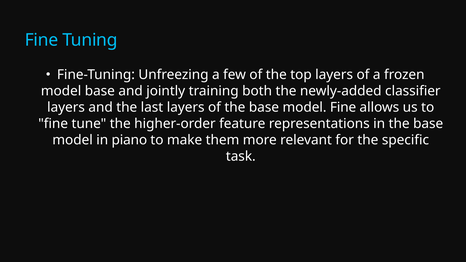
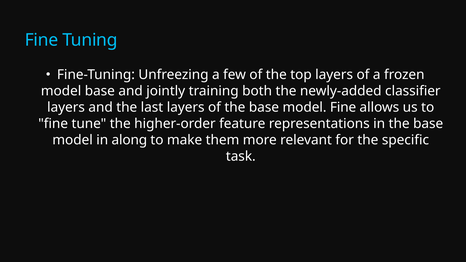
piano: piano -> along (129, 140)
